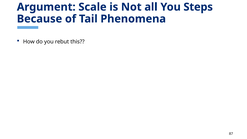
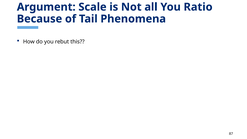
Steps: Steps -> Ratio (198, 7)
